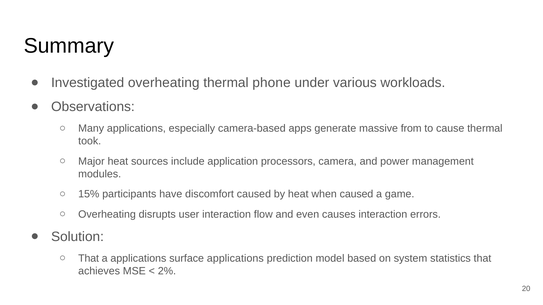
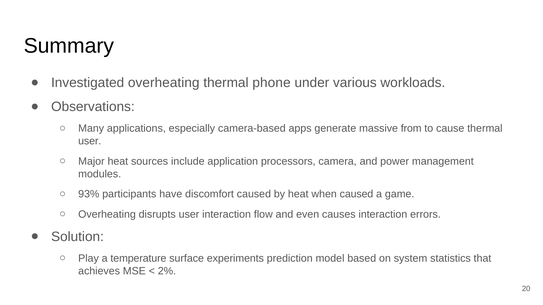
took: took -> user (90, 141)
15%: 15% -> 93% (89, 194)
That: That -> Play (89, 259)
a applications: applications -> temperature (138, 259)
surface applications: applications -> experiments (235, 259)
